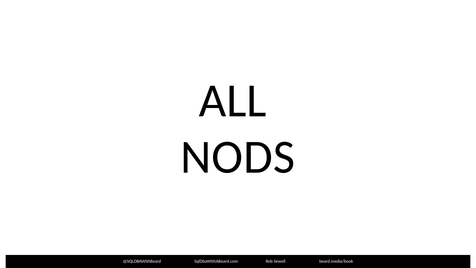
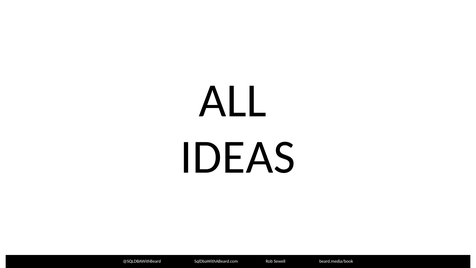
NODS: NODS -> IDEAS (238, 157)
